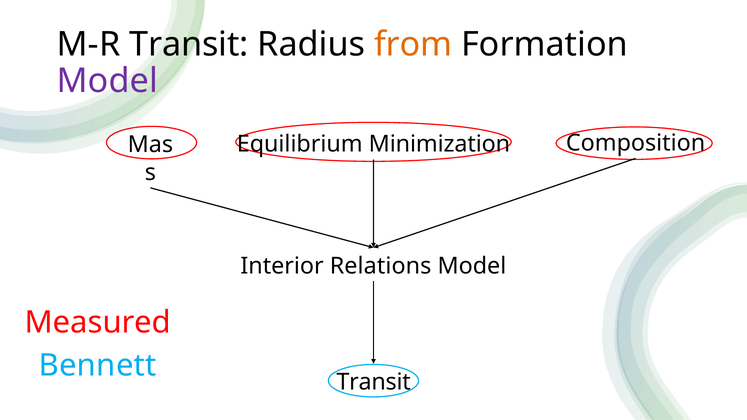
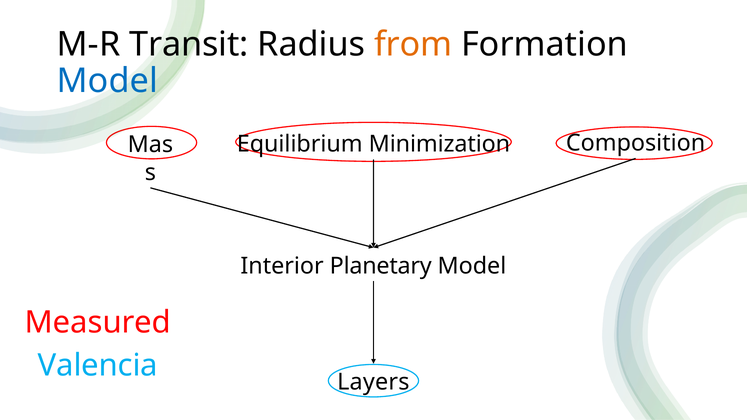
Model colour: purple -> blue (107, 81)
Relations: Relations -> Planetary (381, 266)
Bennett: Bennett -> Valencia (98, 366)
Transit: Transit -> Layers (373, 382)
